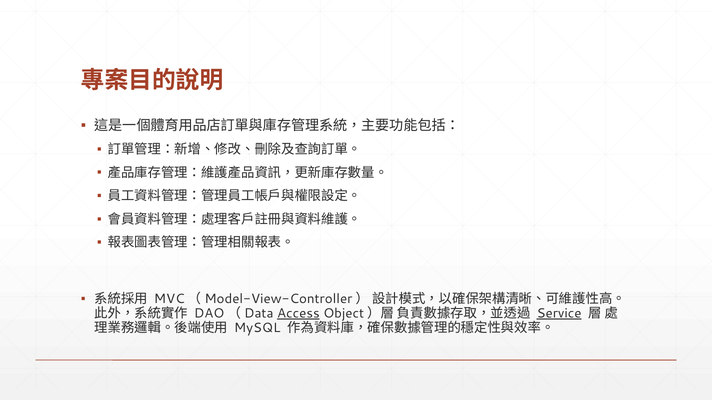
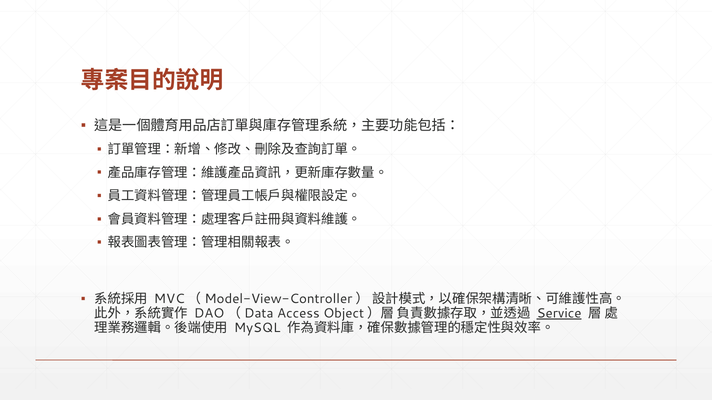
Access underline: present -> none (298, 314)
